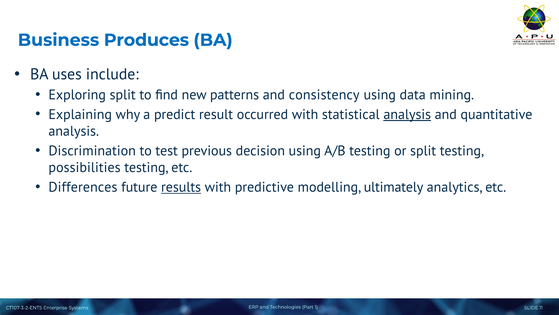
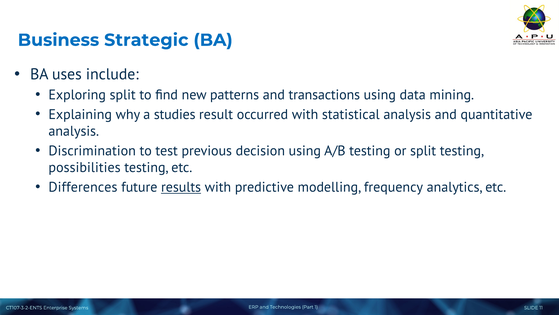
Produces: Produces -> Strategic (146, 40)
consistency: consistency -> transactions (324, 95)
predict: predict -> studies (175, 114)
analysis underline: present -> none (407, 114)
ultimately: ultimately -> frequency (393, 187)
